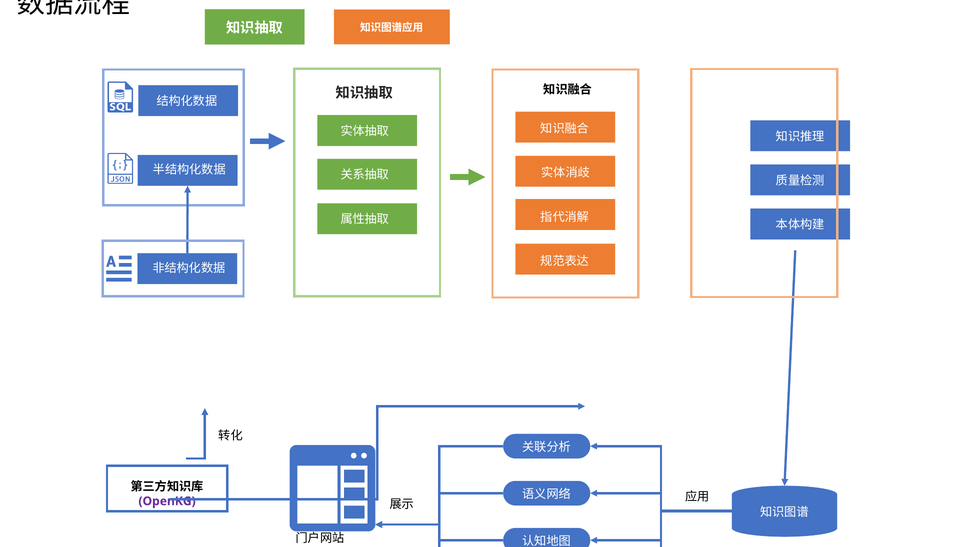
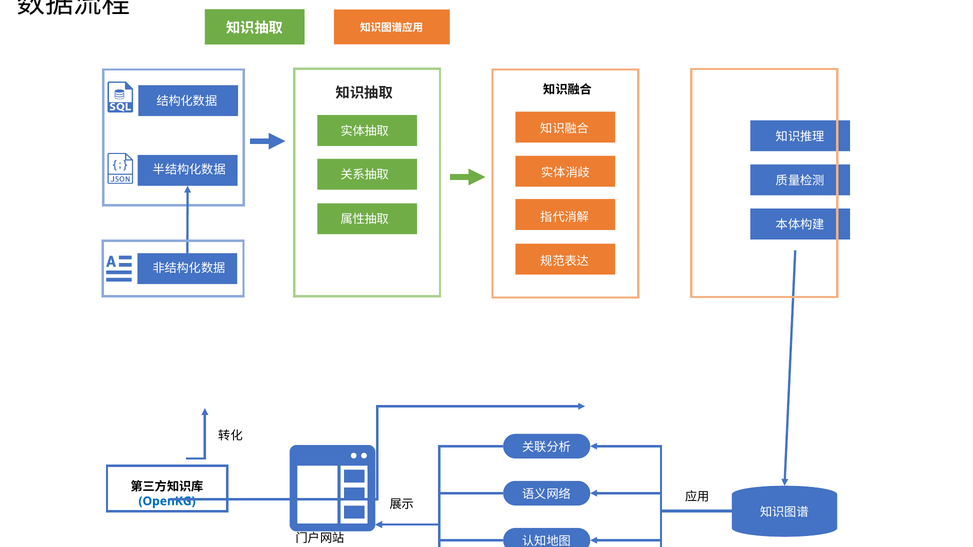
OpenKG colour: purple -> blue (167, 501)
